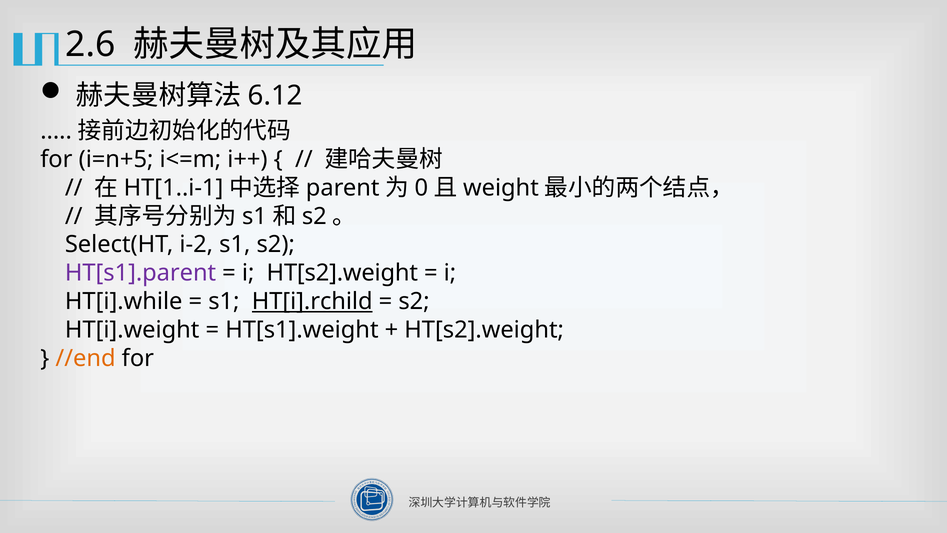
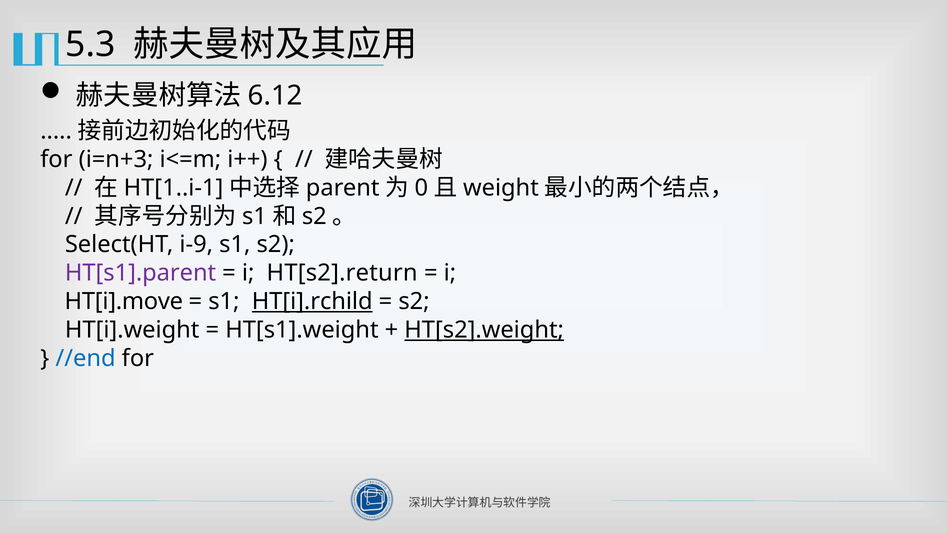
2.6: 2.6 -> 5.3 (90, 45)
i=n+5: i=n+5 -> i=n+3 (116, 159)
i-2: i-2 -> i-9 (196, 245)
i HT[s2].weight: HT[s2].weight -> HT[s2].return (342, 273)
HT[i].while: HT[i].while -> HT[i].move (124, 301)
HT[s2].weight underline: none -> present (484, 330)
//end colour: orange -> blue (86, 358)
